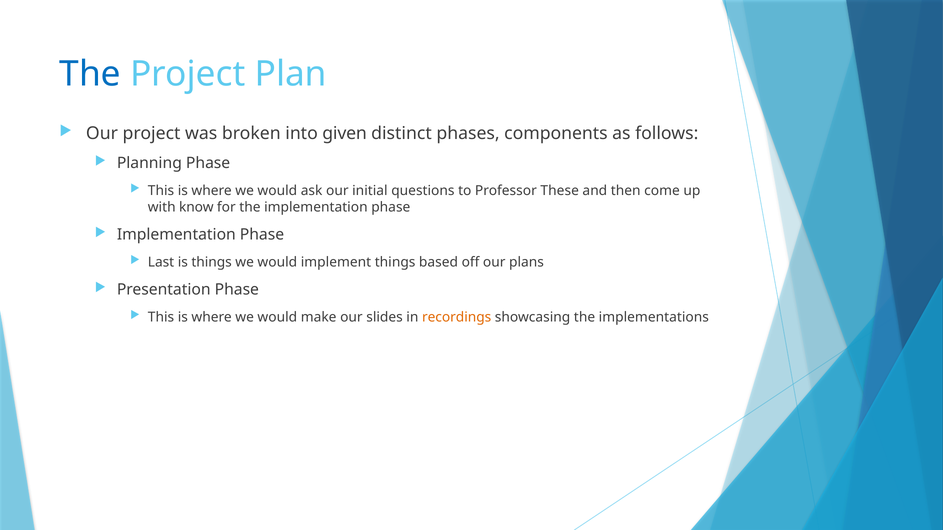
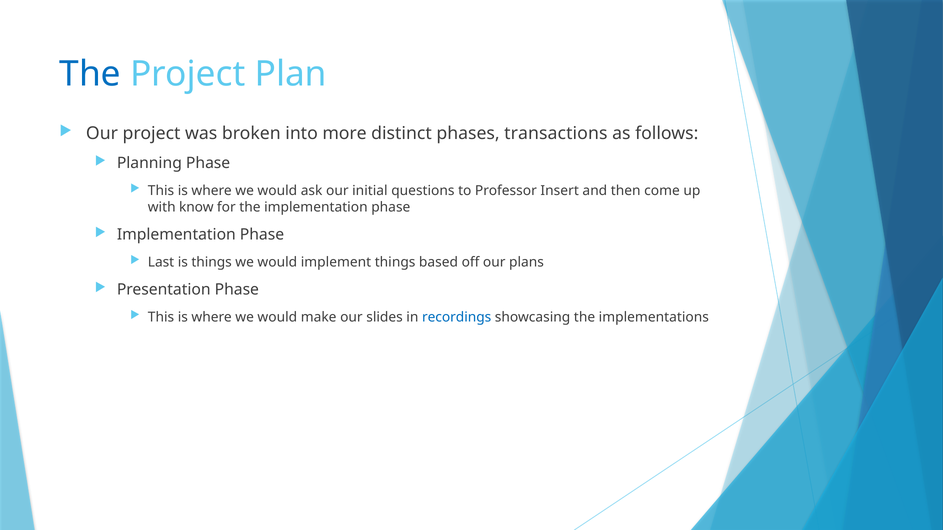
given: given -> more (345, 134)
components: components -> transactions (556, 134)
These: These -> Insert (560, 191)
recordings colour: orange -> blue (457, 317)
